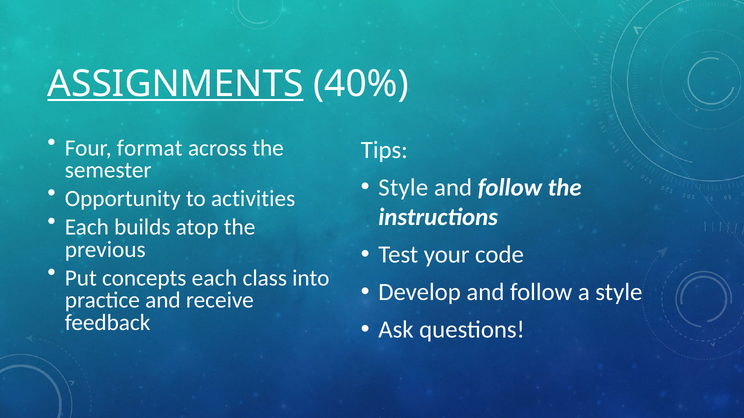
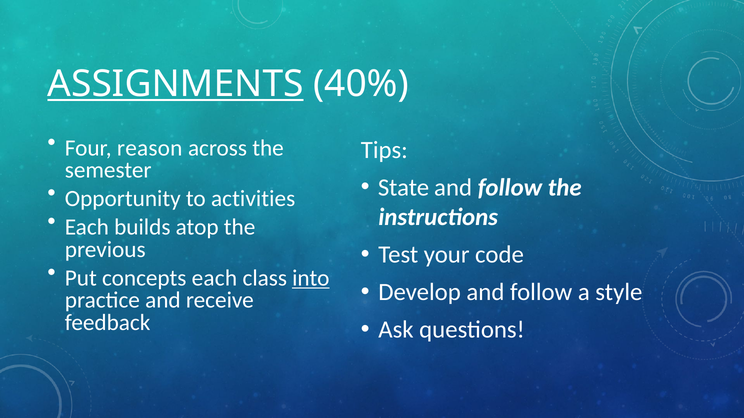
format: format -> reason (150, 148)
Style: Style -> State (404, 188)
into underline: none -> present (311, 278)
